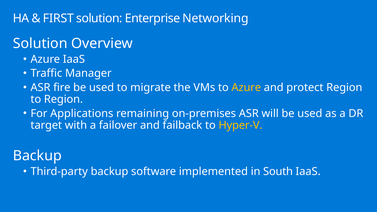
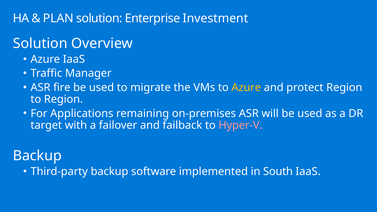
FIRST: FIRST -> PLAN (58, 18)
Networking: Networking -> Investment (215, 18)
Hyper-V colour: yellow -> pink (240, 125)
